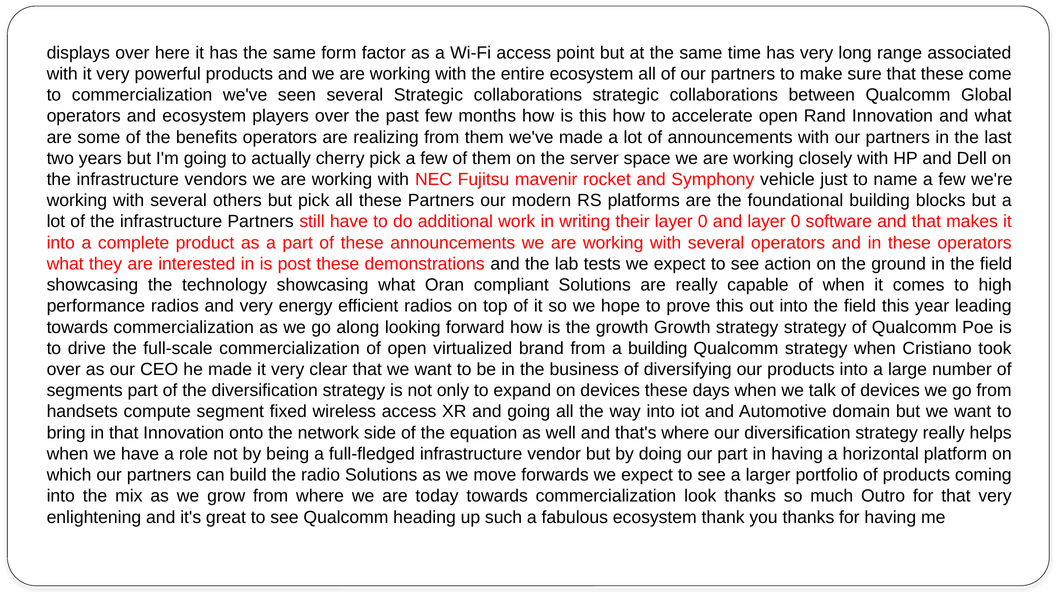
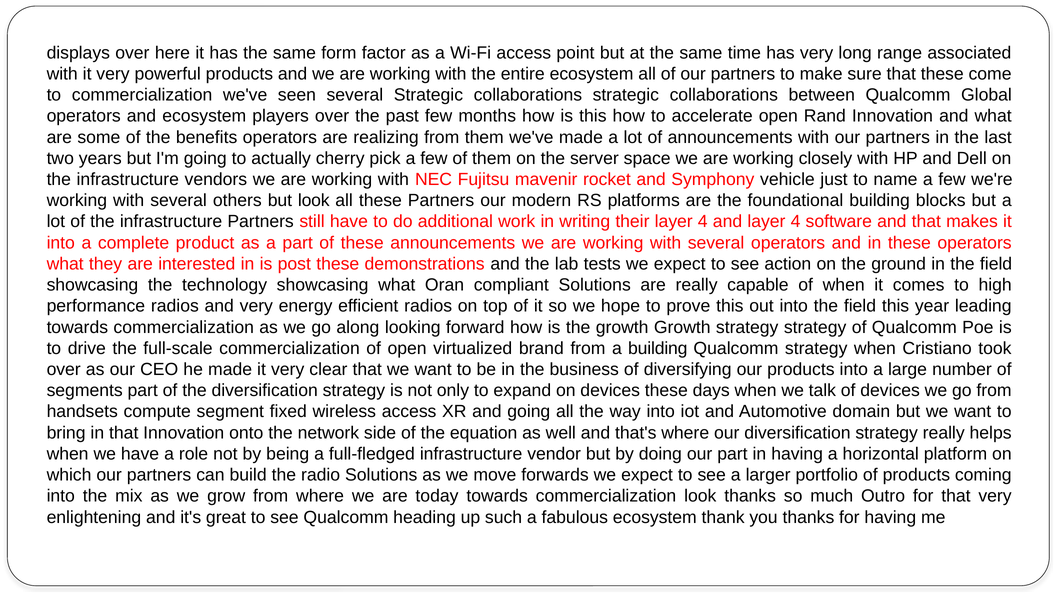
but pick: pick -> look (314, 201)
their layer 0: 0 -> 4 (703, 222)
and layer 0: 0 -> 4 (796, 222)
